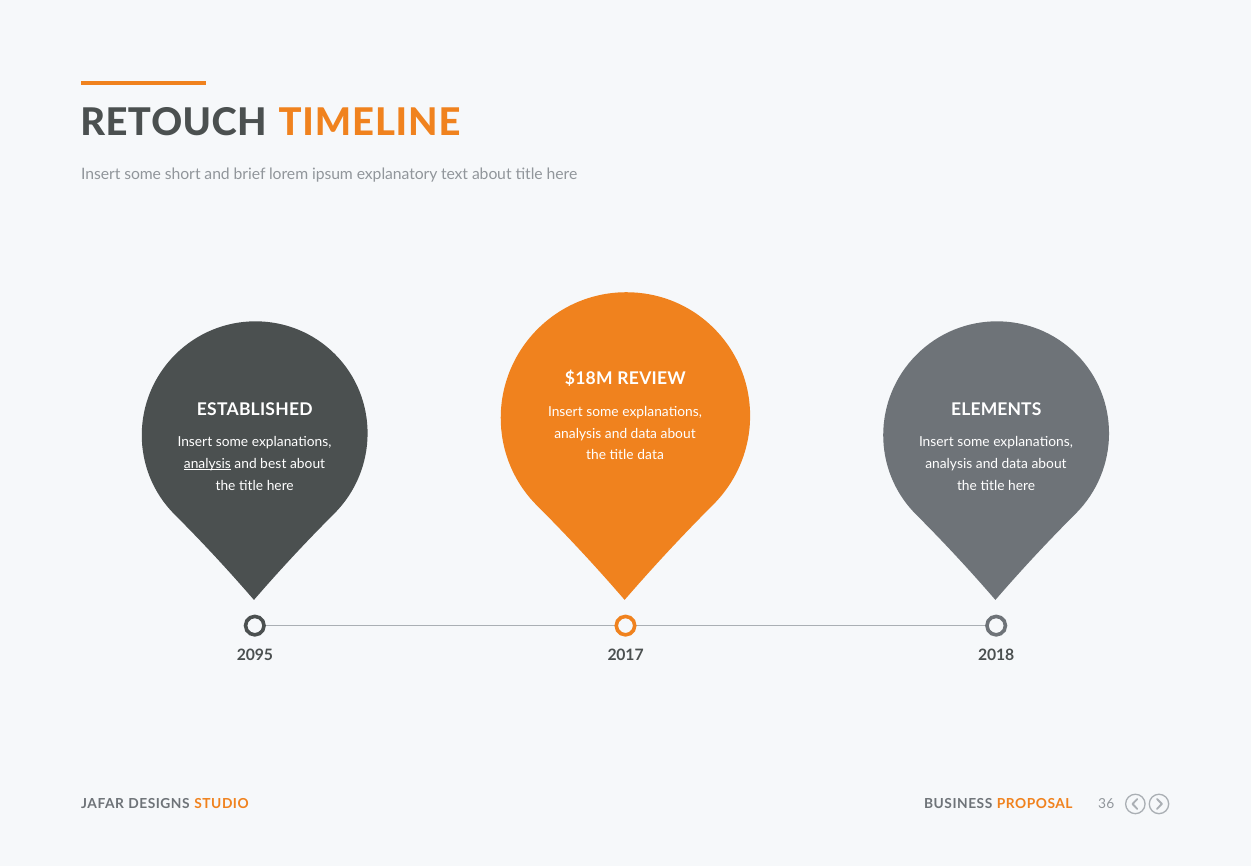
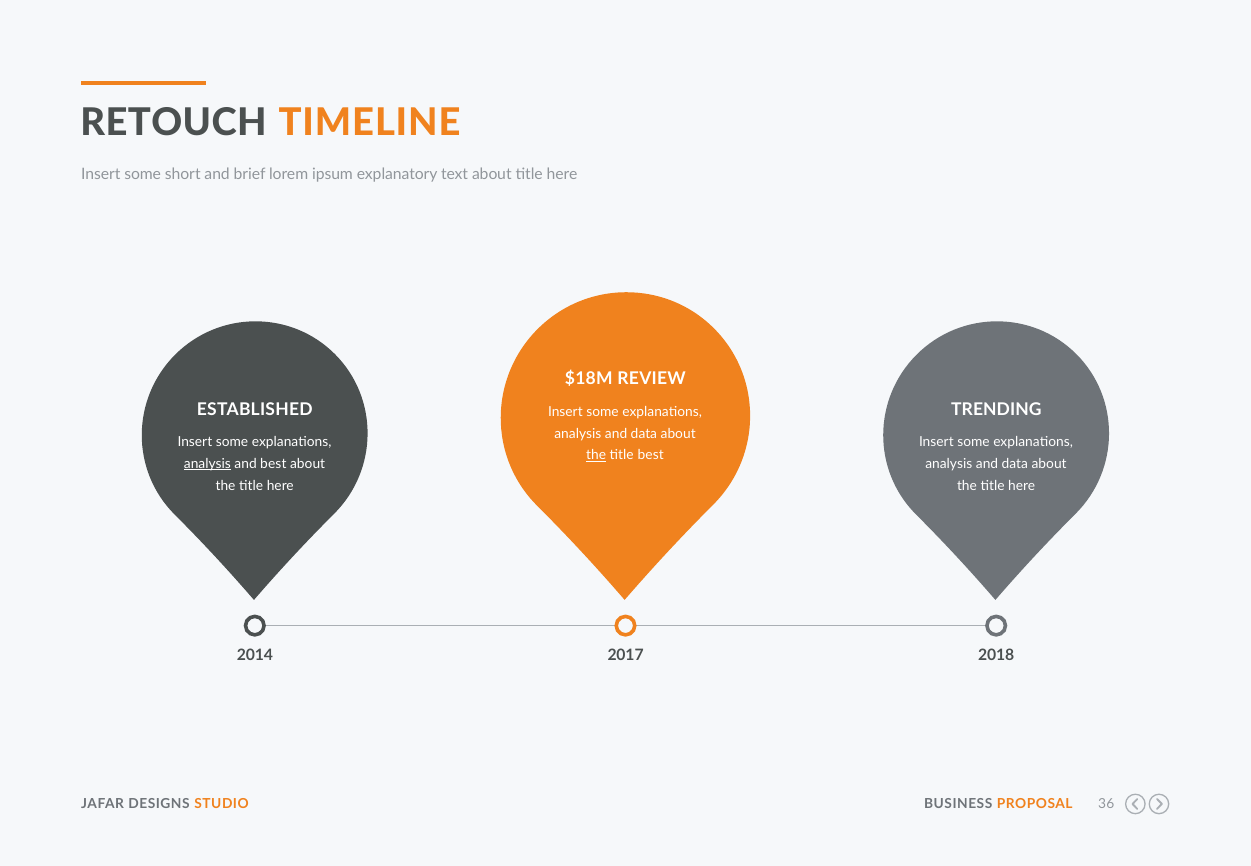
ELEMENTS: ELEMENTS -> TRENDING (996, 409)
the underline: none -> present (596, 455)
title data: data -> best (651, 455)
2095: 2095 -> 2014 (255, 655)
